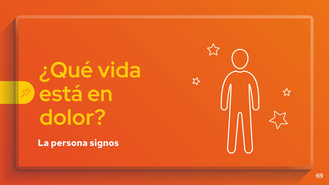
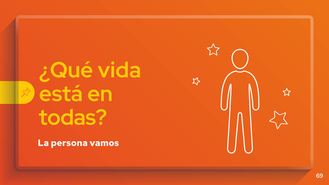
dolor: dolor -> todas (73, 118)
signos: signos -> vamos (104, 143)
